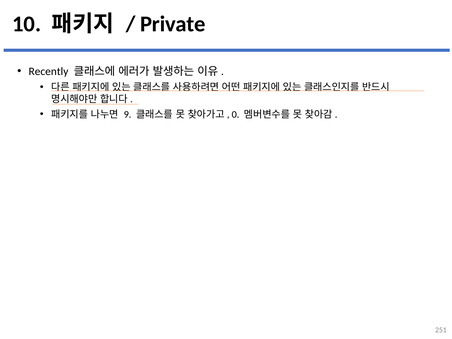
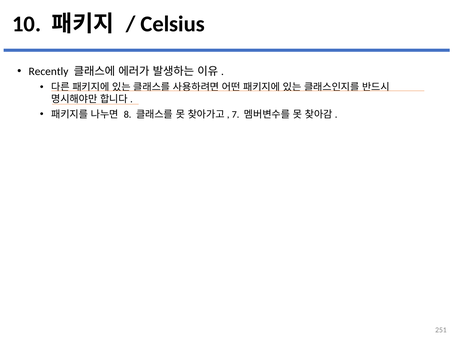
Private: Private -> Celsius (173, 24)
9: 9 -> 8 (128, 115)
0: 0 -> 7 (235, 115)
